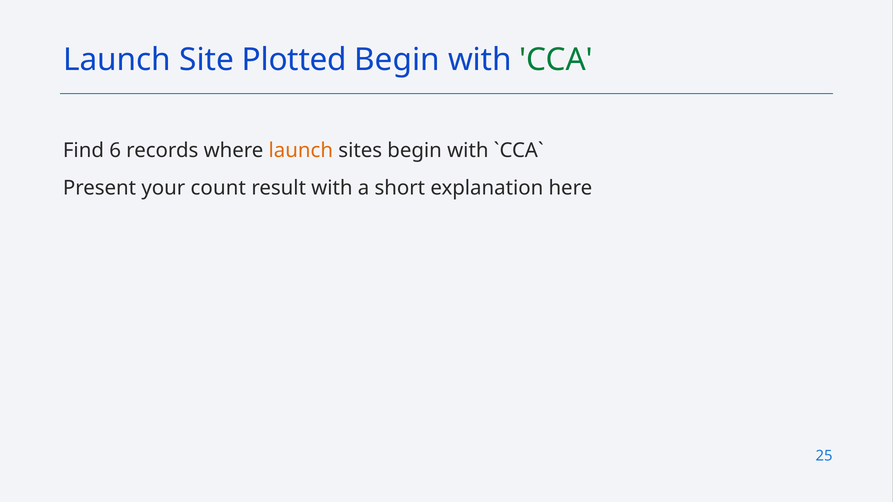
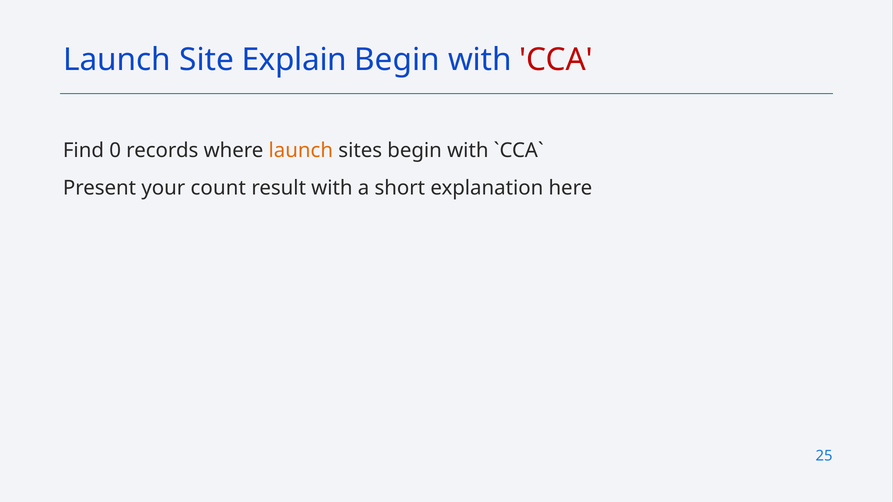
Plotted: Plotted -> Explain (294, 60)
CCA colour: green -> red (556, 60)
6: 6 -> 0 (115, 151)
